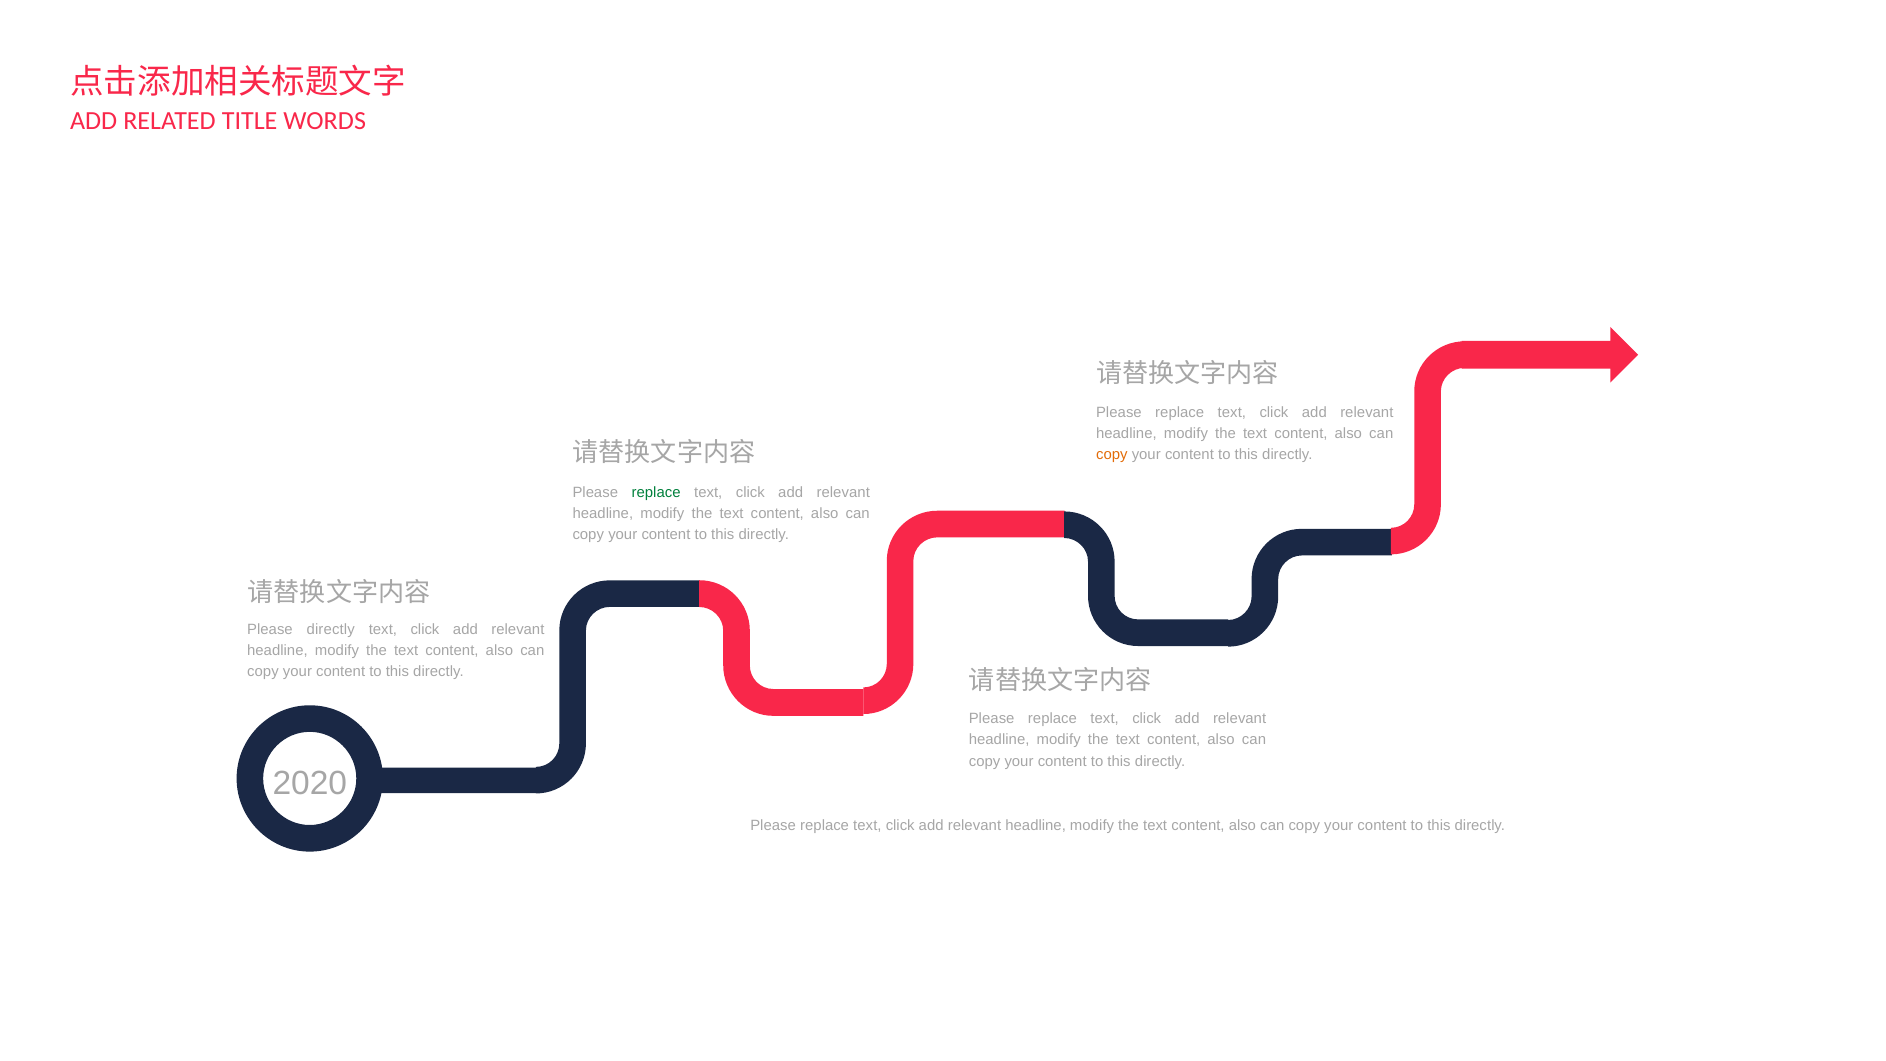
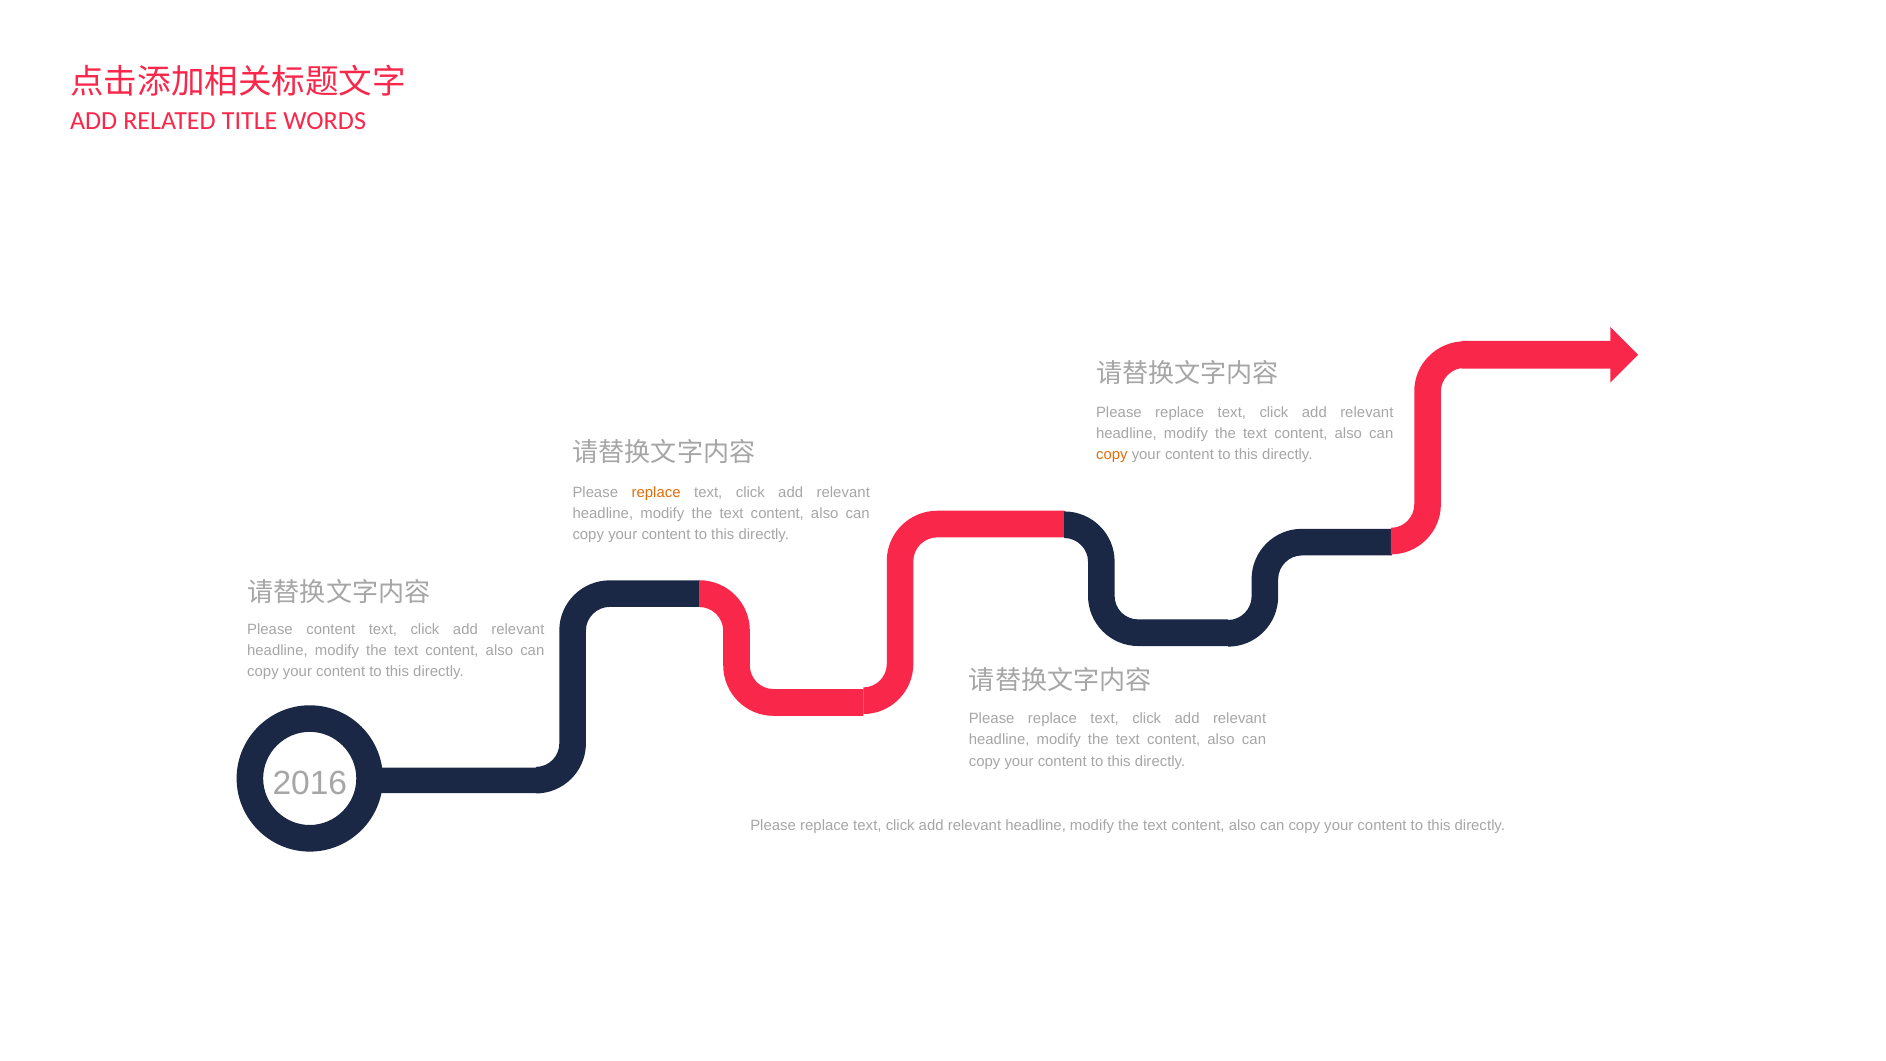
replace colour: green -> orange (656, 492)
Please directly: directly -> content (331, 629)
2020: 2020 -> 2016 (310, 783)
